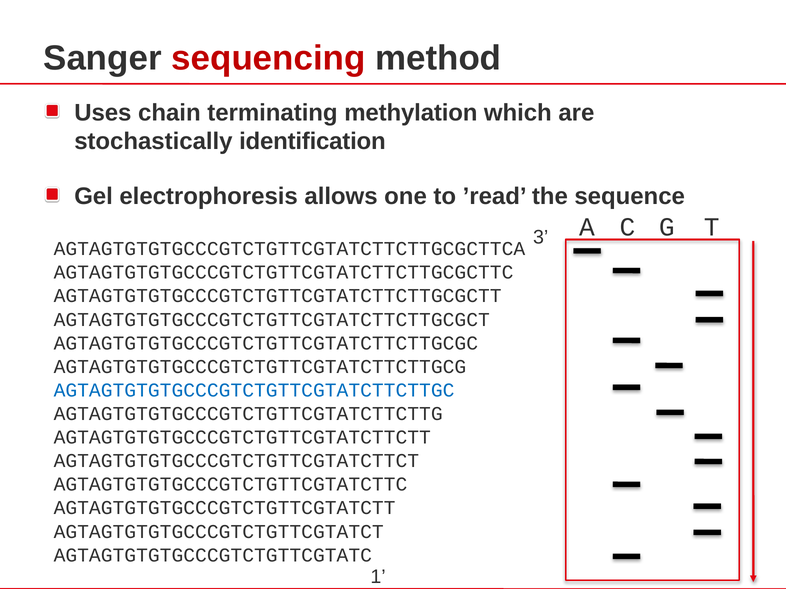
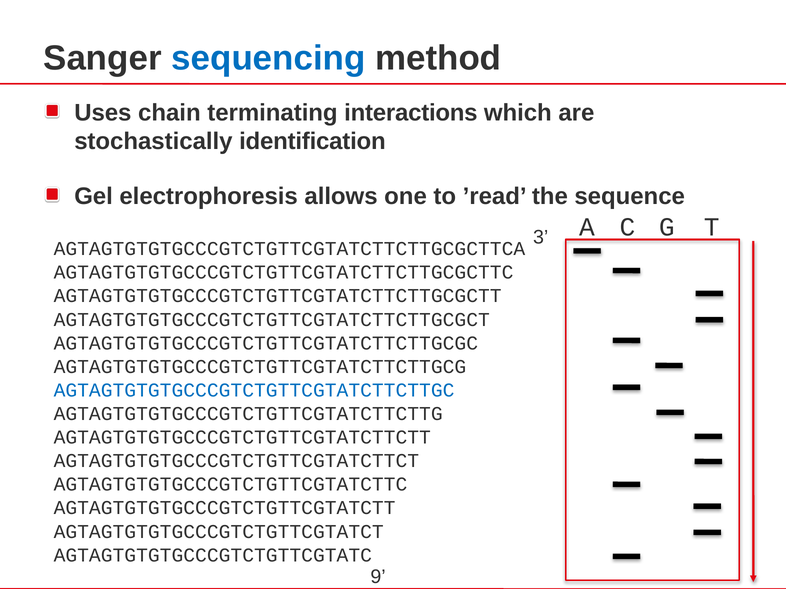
sequencing colour: red -> blue (268, 58)
methylation: methylation -> interactions (411, 113)
1: 1 -> 9 (378, 577)
